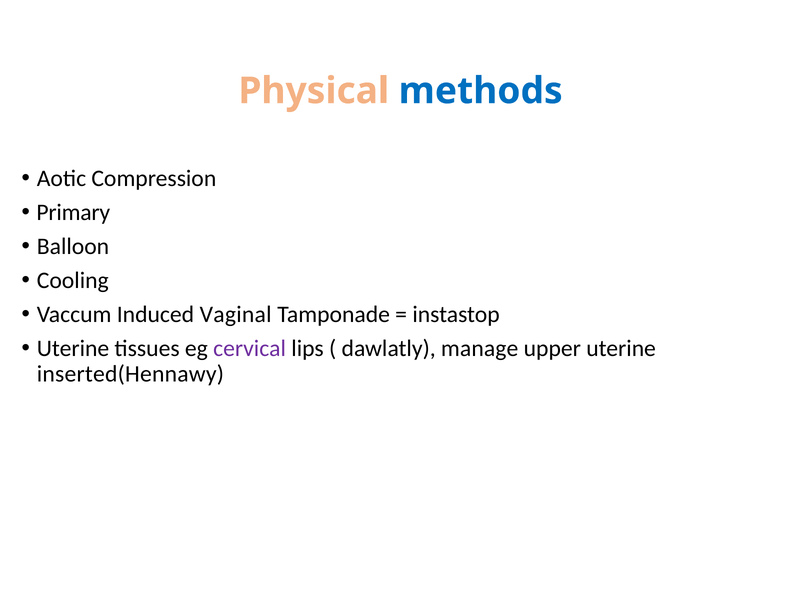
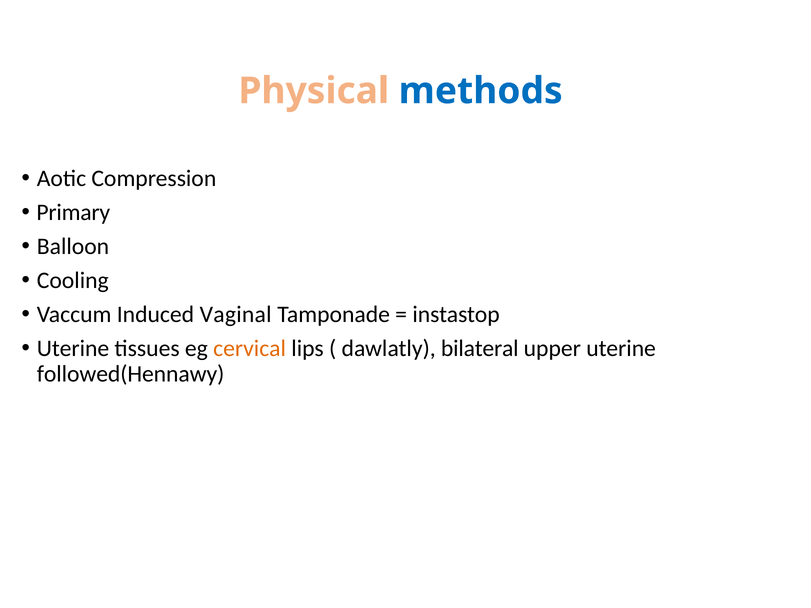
cervical colour: purple -> orange (250, 349)
manage: manage -> bilateral (480, 349)
inserted(Hennawy: inserted(Hennawy -> followed(Hennawy (131, 374)
